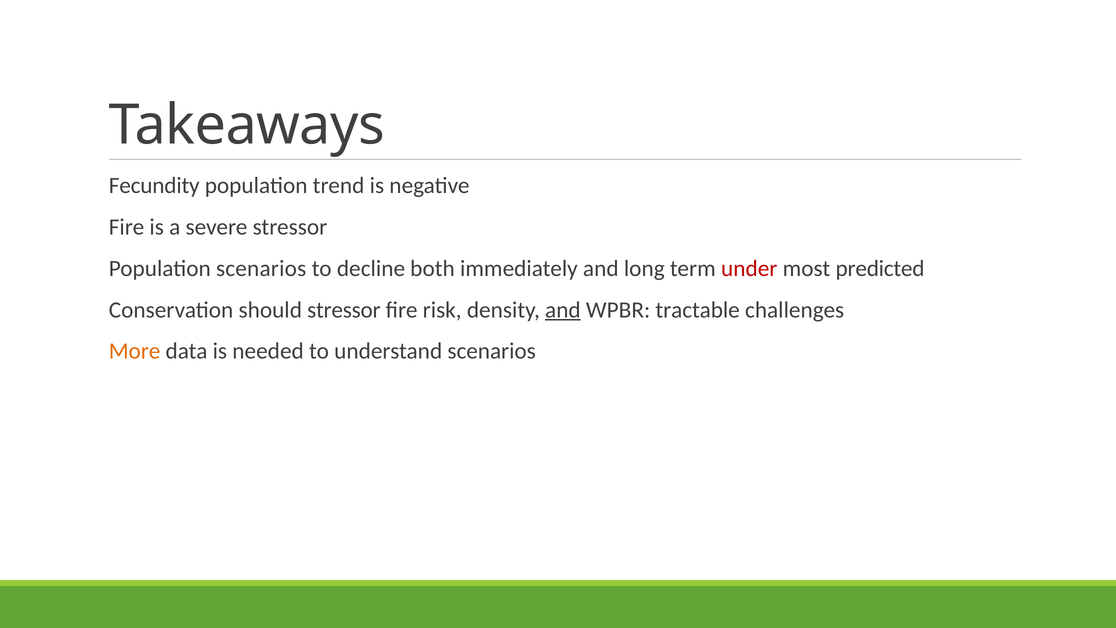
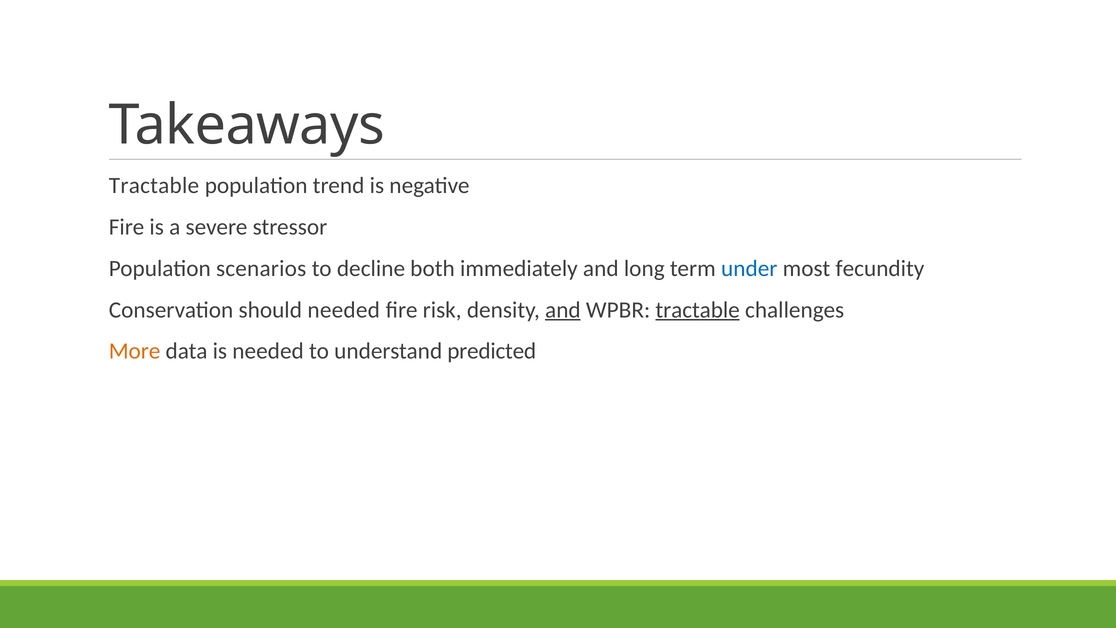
Fecundity: Fecundity -> Tractable (154, 186)
under colour: red -> blue (749, 268)
predicted: predicted -> fecundity (880, 268)
should stressor: stressor -> needed (344, 310)
tractable underline: none -> present (698, 310)
understand scenarios: scenarios -> predicted (492, 351)
